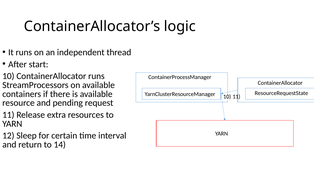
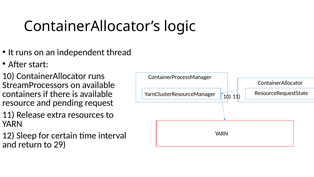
14: 14 -> 29 (60, 144)
